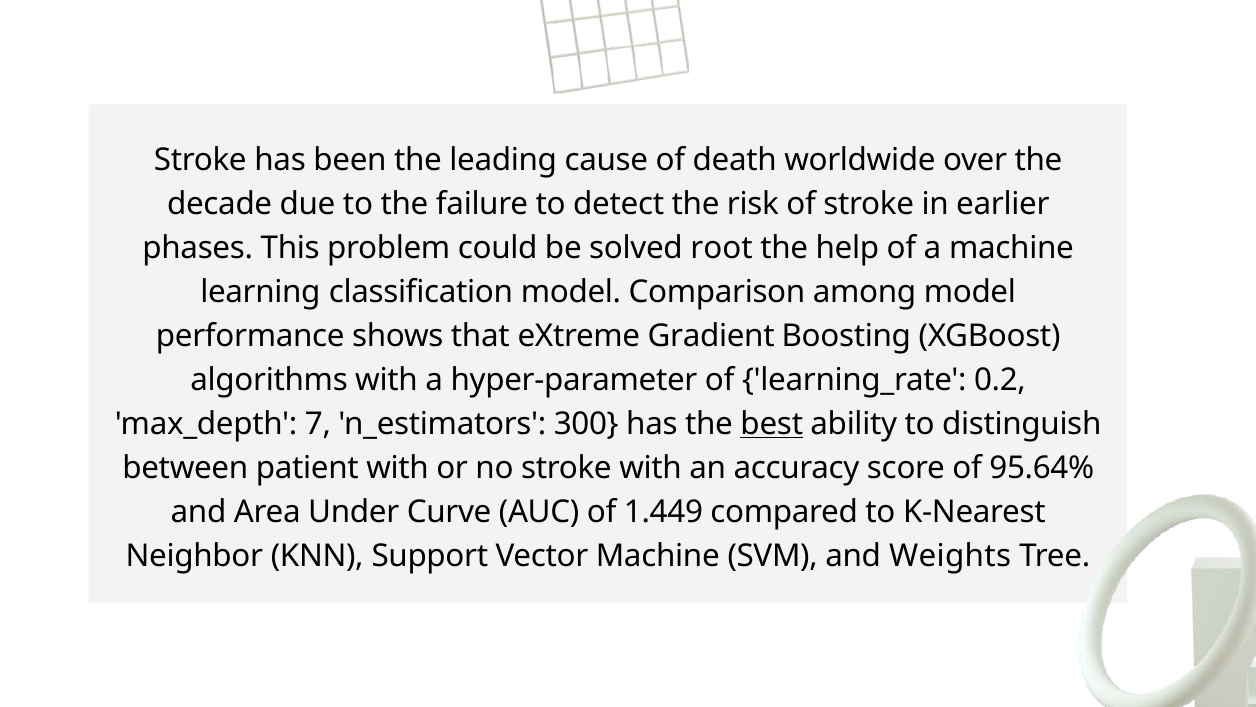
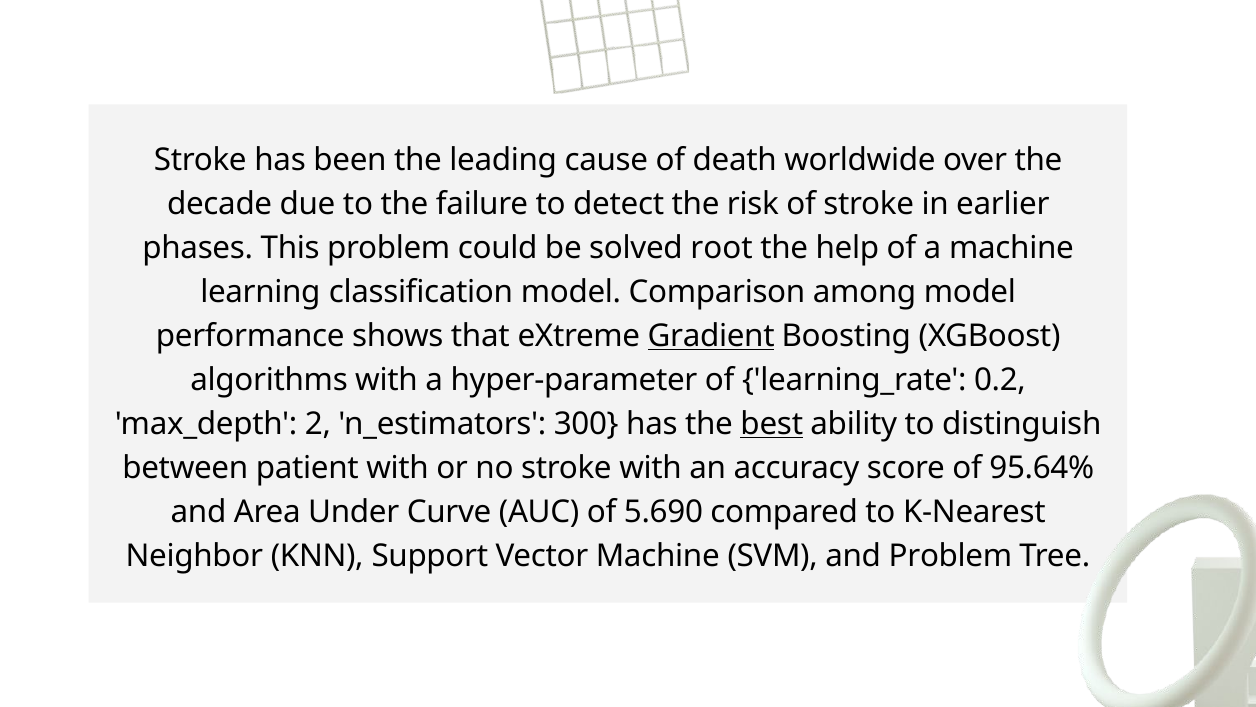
Gradient underline: none -> present (711, 336)
7: 7 -> 2 (318, 424)
1.449: 1.449 -> 5.690 (663, 512)
and Weights: Weights -> Problem (950, 556)
